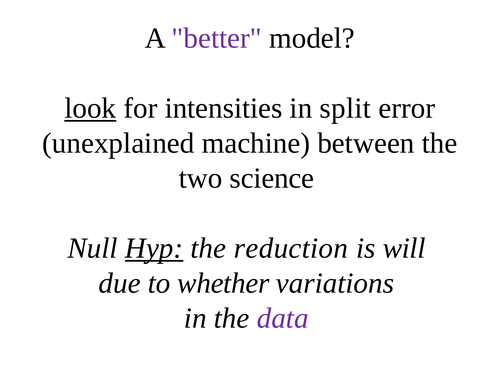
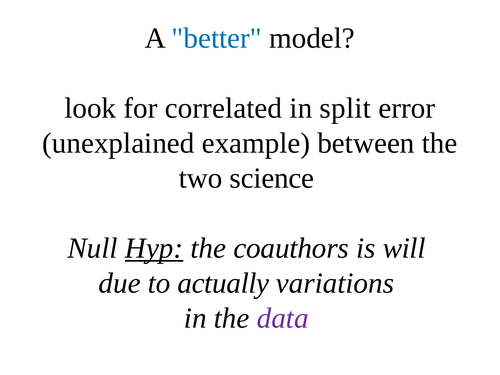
better colour: purple -> blue (217, 38)
look underline: present -> none (90, 108)
intensities: intensities -> correlated (223, 108)
machine: machine -> example (256, 143)
reduction: reduction -> coauthors (291, 248)
whether: whether -> actually (223, 283)
